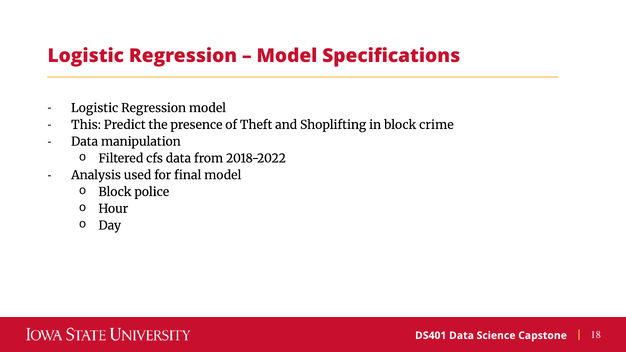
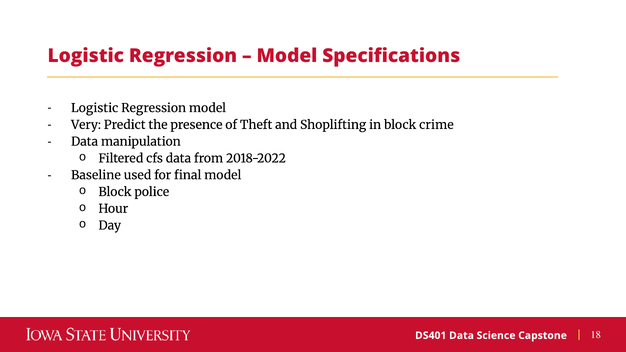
This: This -> Very (86, 125)
Analysis: Analysis -> Baseline (96, 175)
